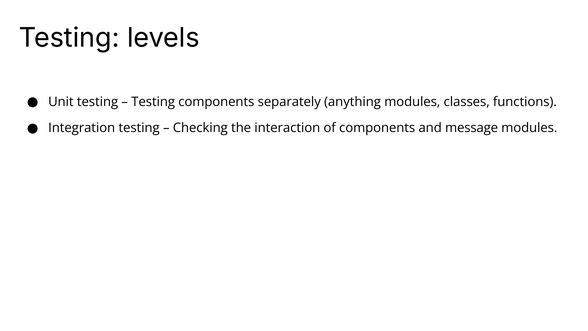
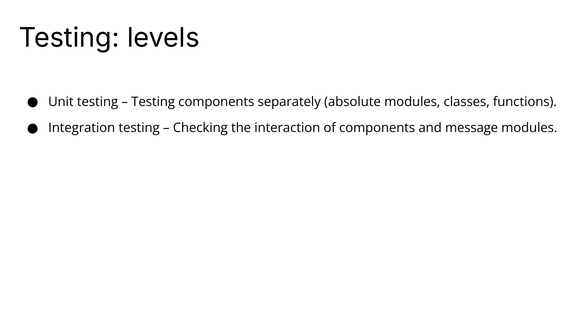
anything: anything -> absolute (352, 102)
